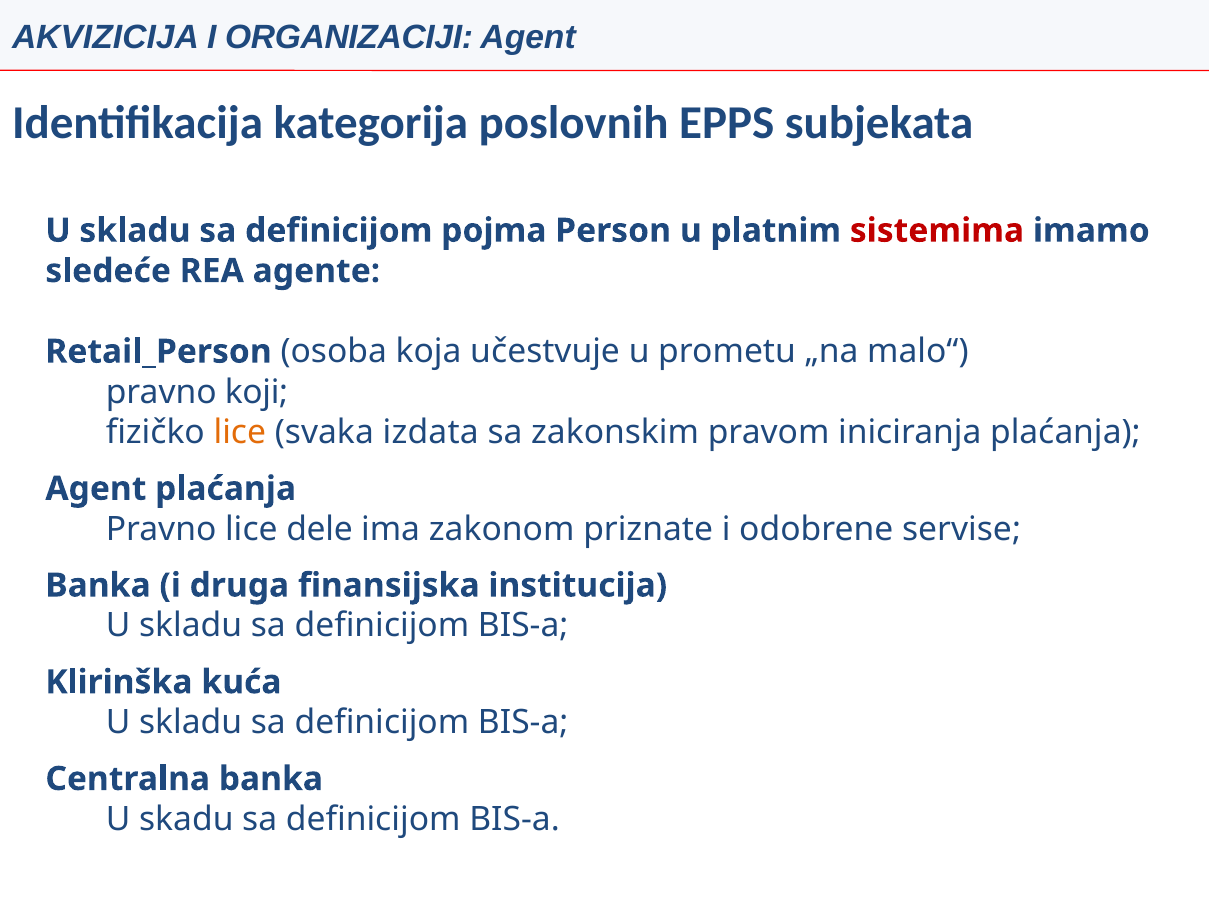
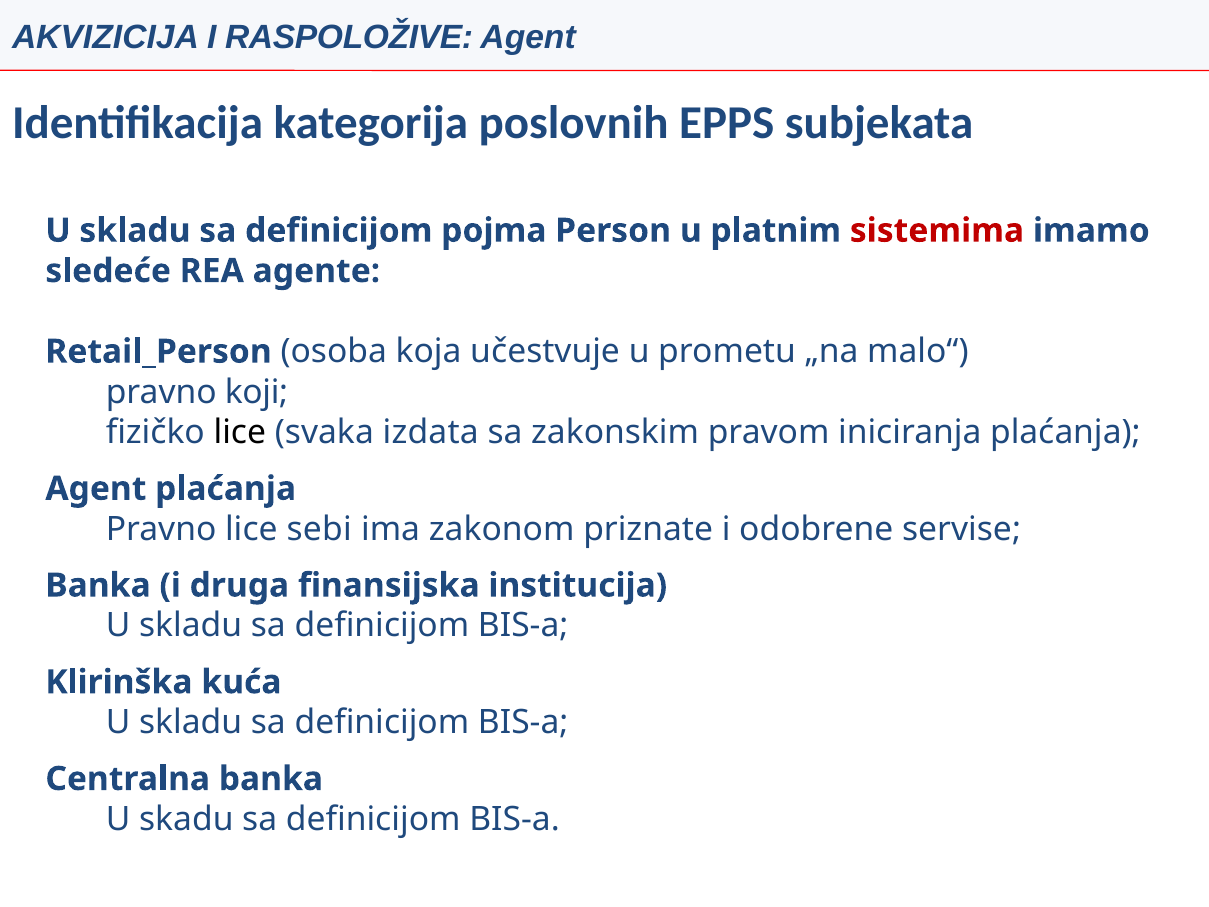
ORGANIZACIJI: ORGANIZACIJI -> RASPOLOŽIVE (349, 38)
lice colour: orange -> black (240, 432)
dele: dele -> sebi (319, 529)
